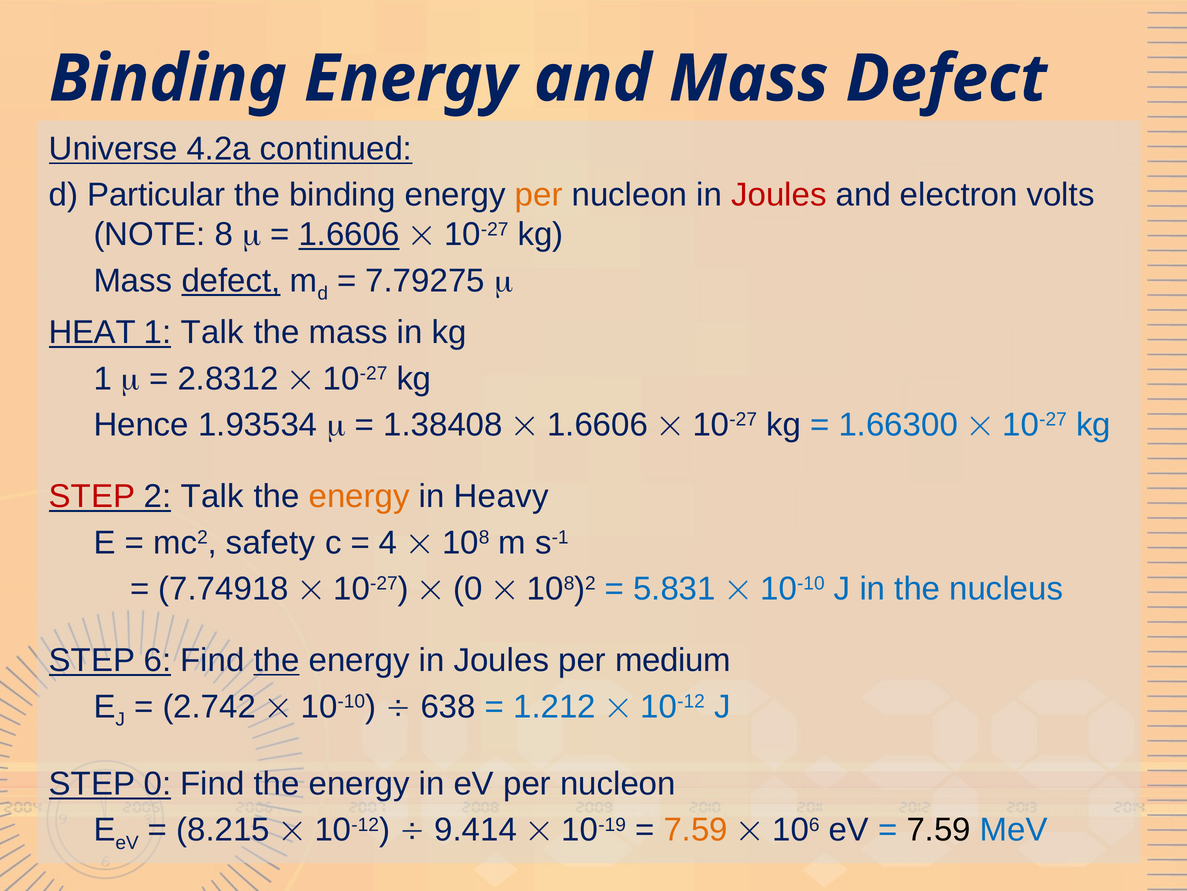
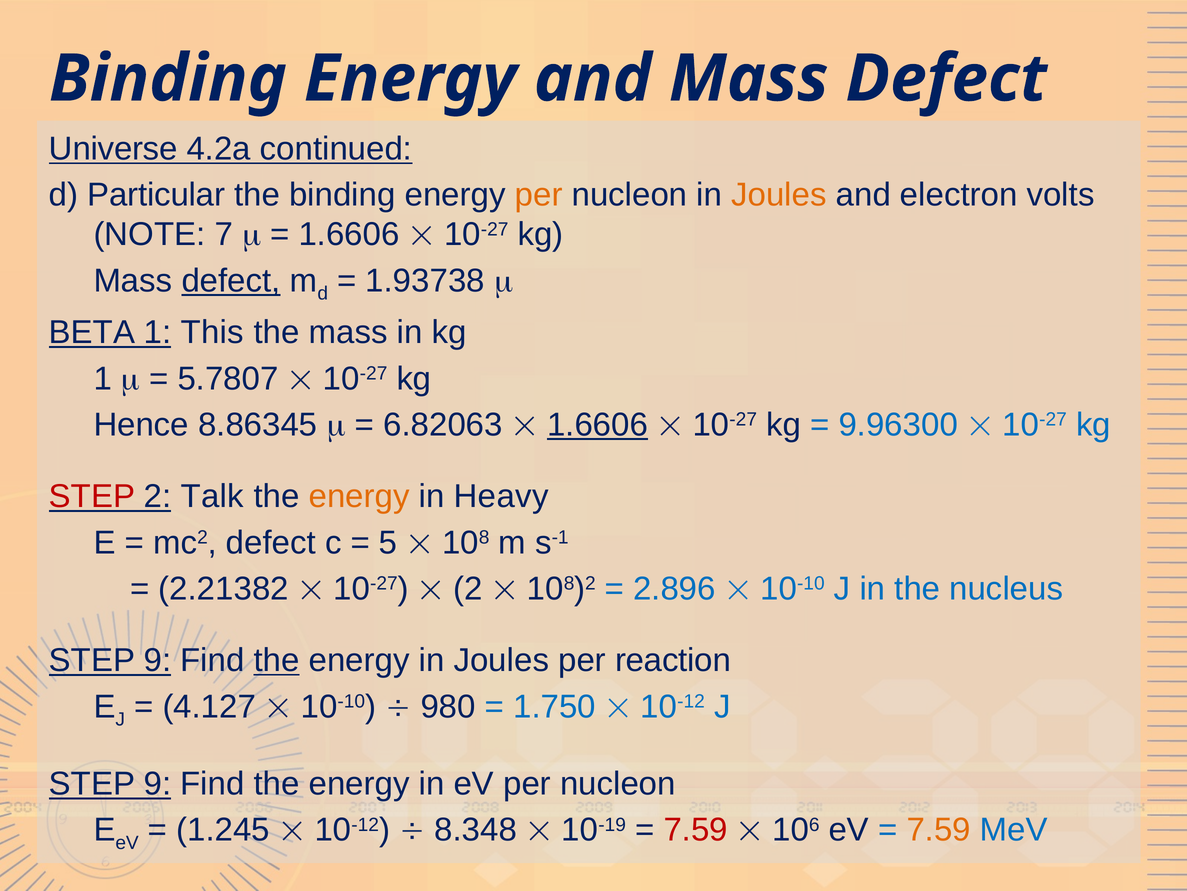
Joules colour: red -> orange (779, 195)
8: 8 -> 7 (224, 234)
1.6606 underline: present -> none (349, 234)
7.79275: 7.79275 -> 1.93738 (425, 281)
HEAT: HEAT -> BETA (92, 332)
1 Talk: Talk -> This (212, 332)
2.8312: 2.8312 -> 5.7807 (228, 378)
1.93534: 1.93534 -> 8.86345 (258, 424)
1.38408: 1.38408 -> 6.82063 (443, 424)
1.6606 underline: none -> present (598, 424)
1.66300: 1.66300 -> 9.96300 (898, 424)
mc2 safety: safety -> defect (271, 542)
4: 4 -> 5 (388, 542)
7.74918: 7.74918 -> 2.21382 (224, 588)
0: 0 -> 2 (468, 588)
5.831: 5.831 -> 2.896 (674, 588)
6: 6 -> 9 (157, 660)
medium: medium -> reaction (673, 660)
2.742: 2.742 -> 4.127 (209, 706)
638: 638 -> 980 (448, 706)
1.212: 1.212 -> 1.750 (554, 706)
0: 0 -> 9 (157, 783)
8.215: 8.215 -> 1.245 (223, 829)
9.414: 9.414 -> 8.348 (476, 829)
7.59 colour: orange -> red (696, 829)
7.59 colour: black -> orange (939, 829)
